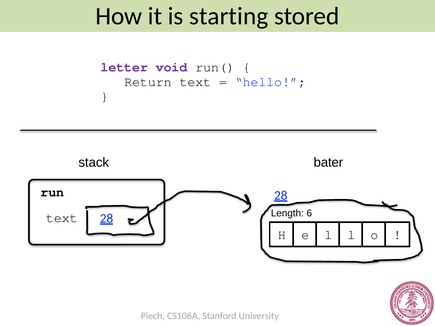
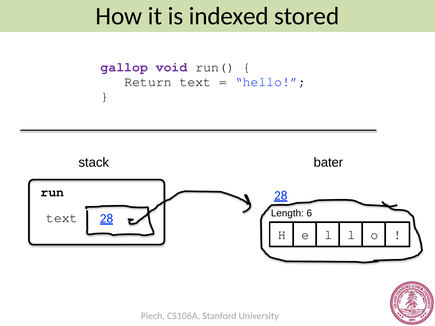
starting: starting -> indexed (229, 16)
letter: letter -> gallop (124, 67)
